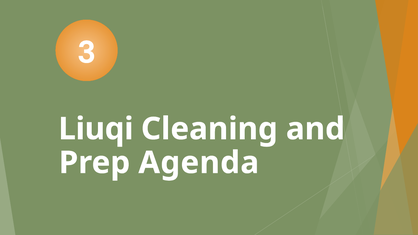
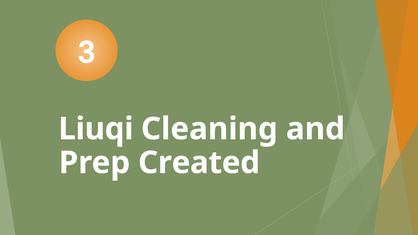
Agenda: Agenda -> Created (199, 163)
